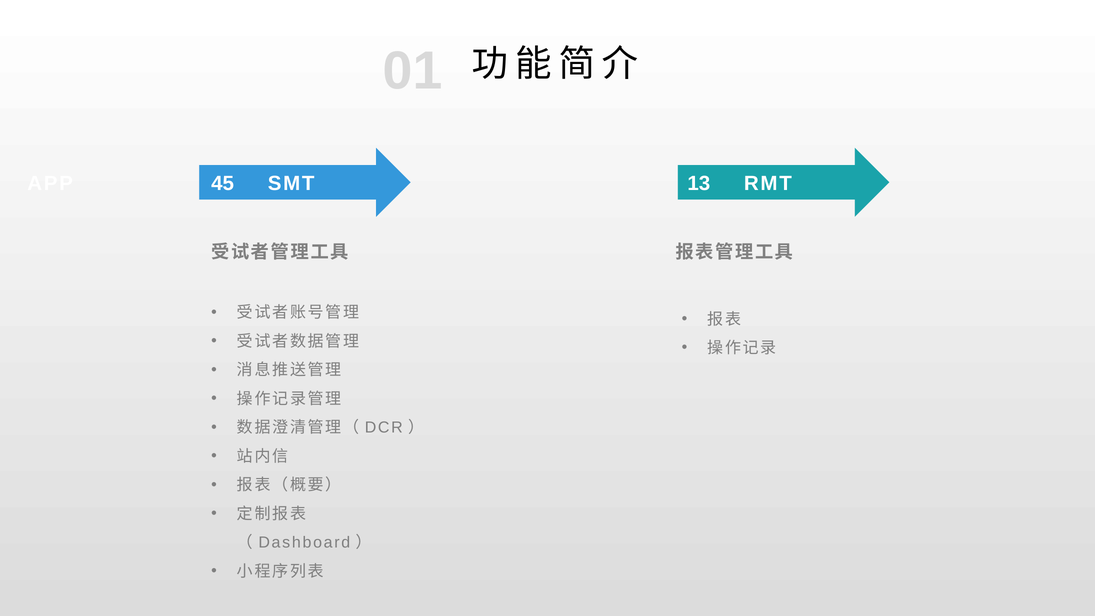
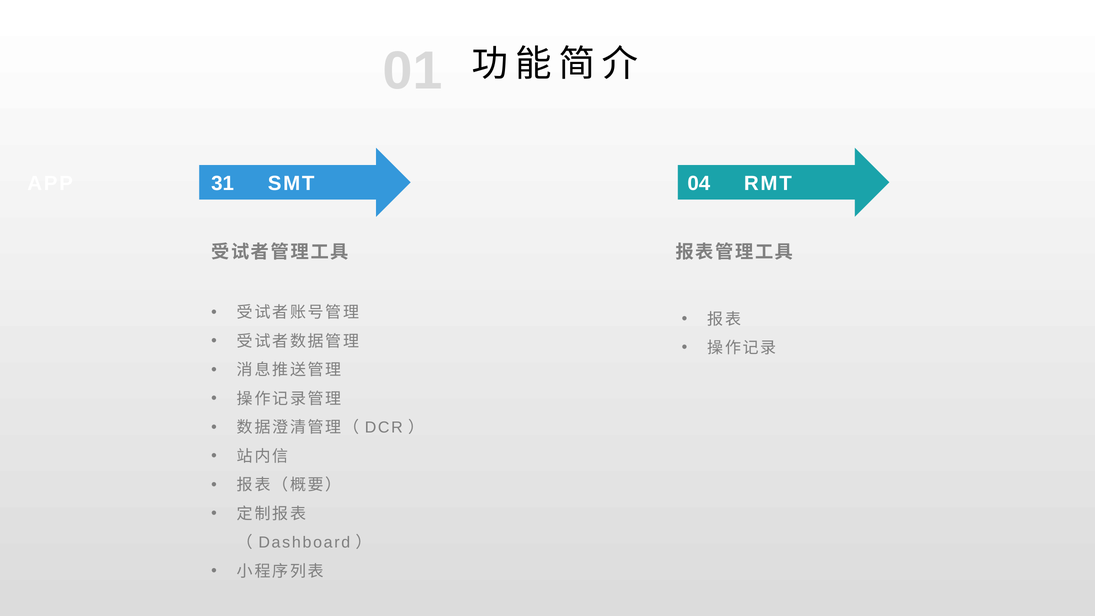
45: 45 -> 31 (223, 183)
13: 13 -> 04 (699, 184)
